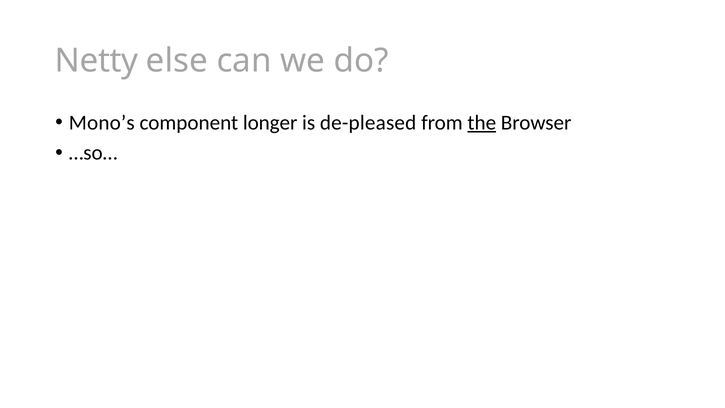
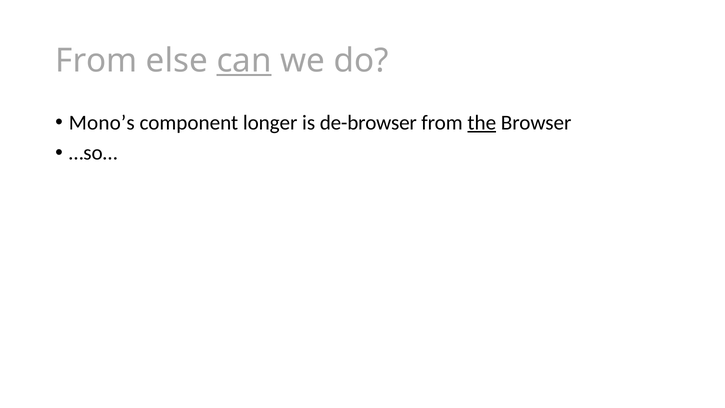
Netty: Netty -> From (96, 61)
can underline: none -> present (244, 61)
de-pleased: de-pleased -> de-browser (368, 123)
